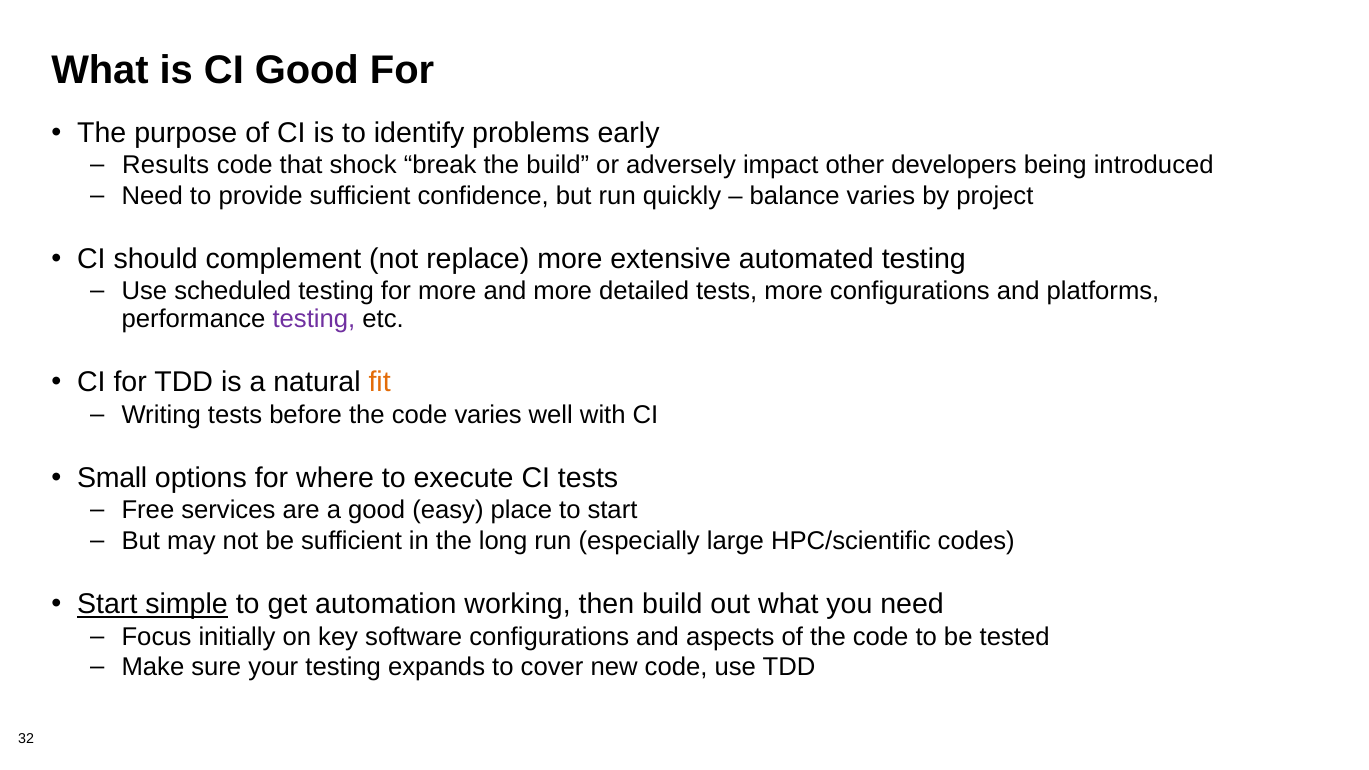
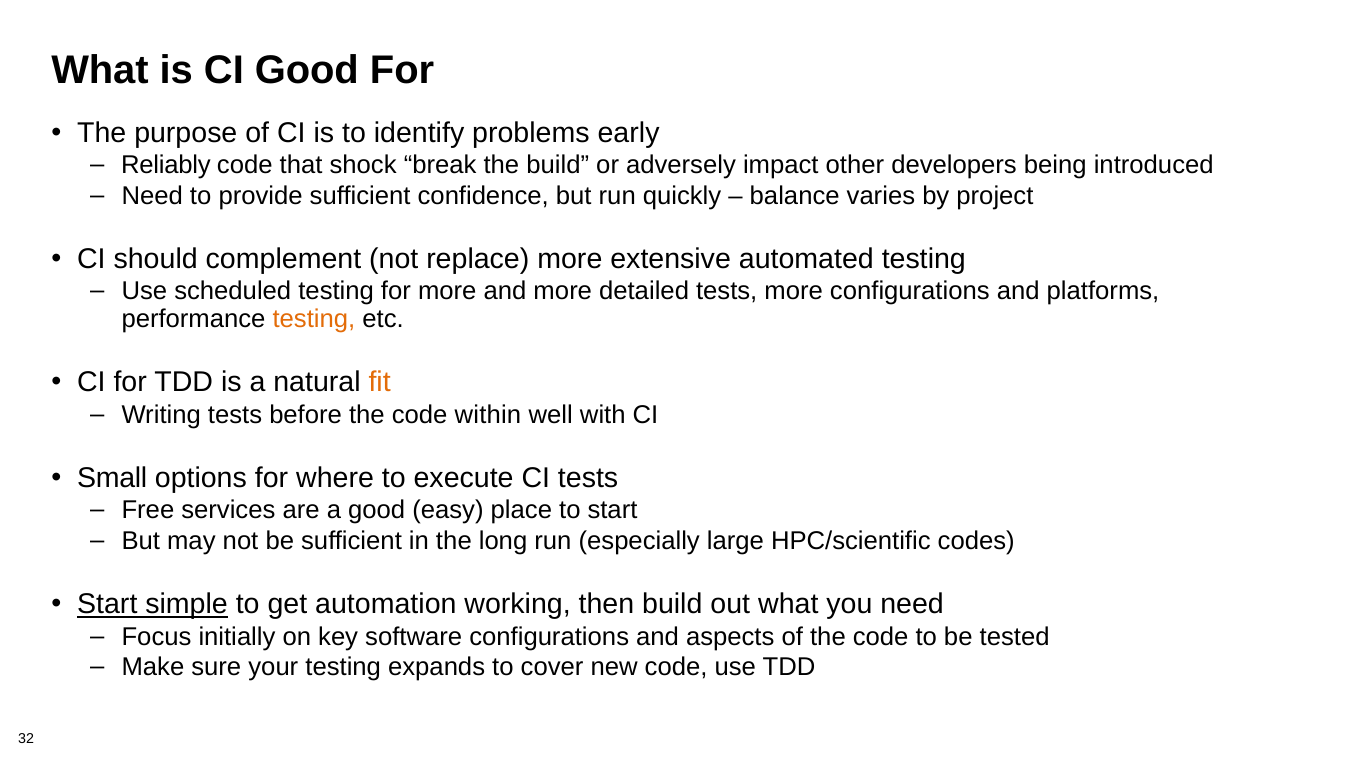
Results: Results -> Reliably (166, 165)
testing colour: purple -> orange (314, 319)
code varies: varies -> within (488, 415)
